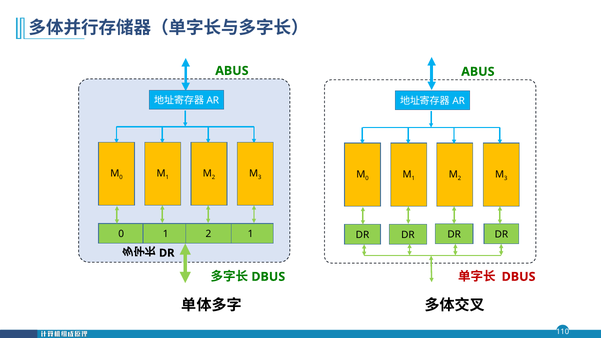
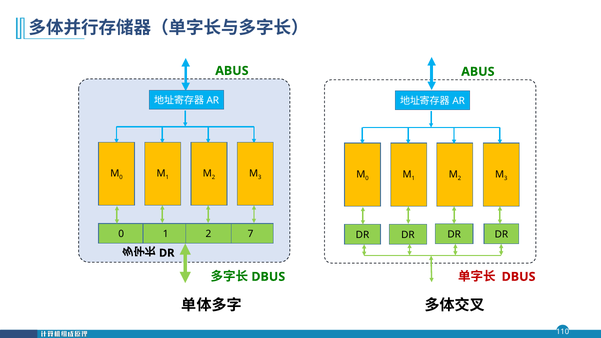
1 1: 1 -> 7 (250, 234)
